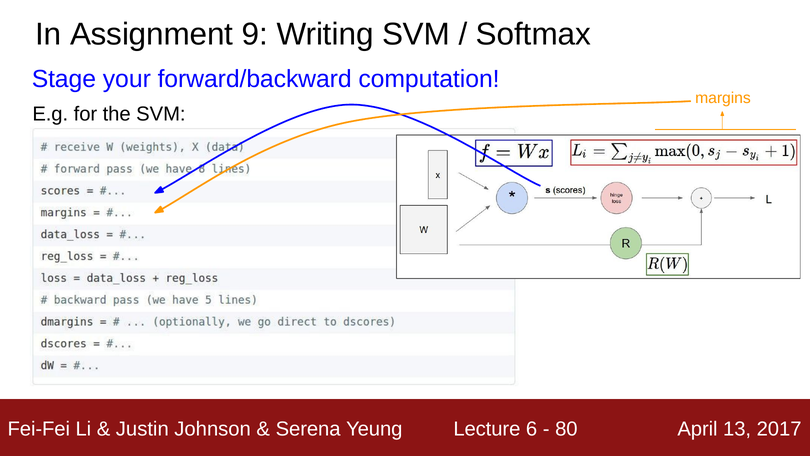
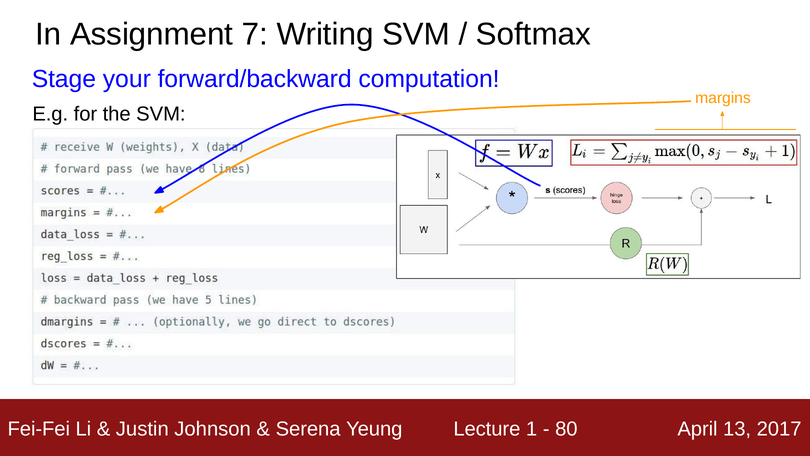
9: 9 -> 7 (255, 34)
6: 6 -> 1 (532, 429)
